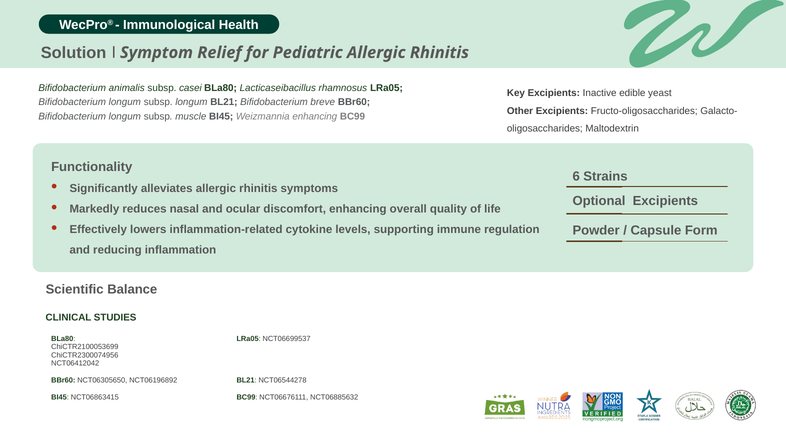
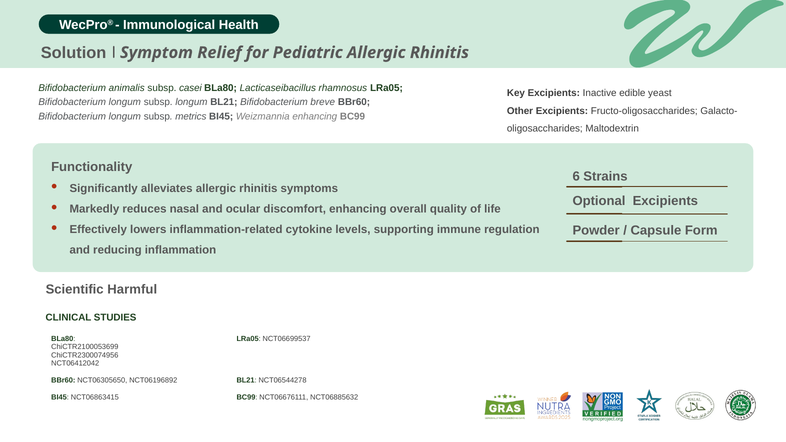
muscle: muscle -> metrics (191, 116)
Balance: Balance -> Harmful (132, 290)
